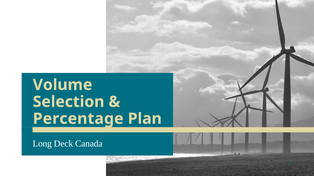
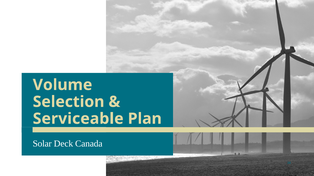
Percentage: Percentage -> Serviceable (78, 119)
Long: Long -> Solar (42, 144)
